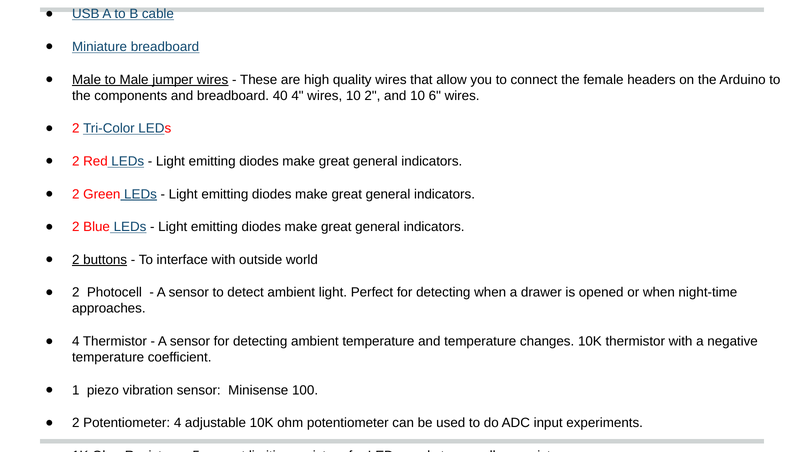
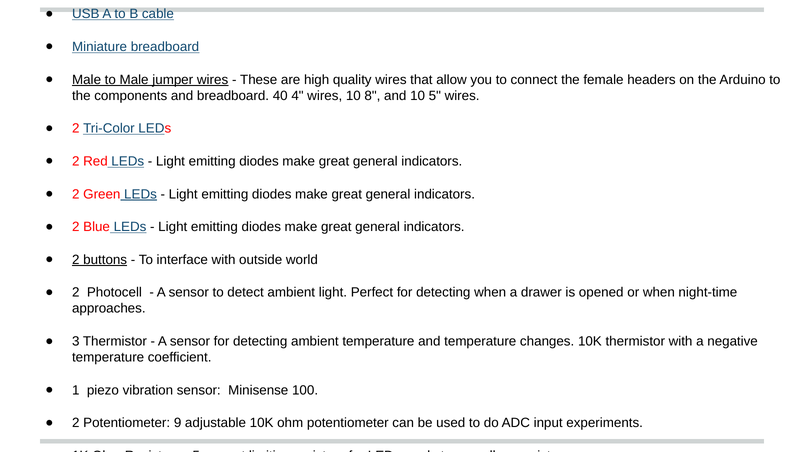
10 2: 2 -> 8 (372, 96)
10 6: 6 -> 5 (435, 96)
4: 4 -> 3 (76, 342)
Potentiometer 4: 4 -> 9 (178, 423)
